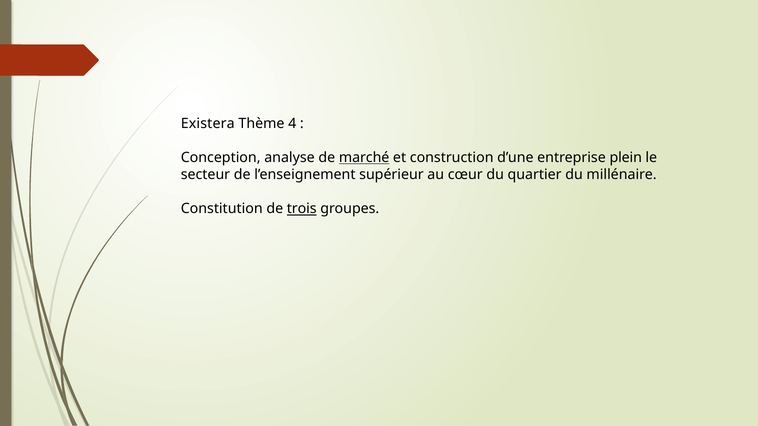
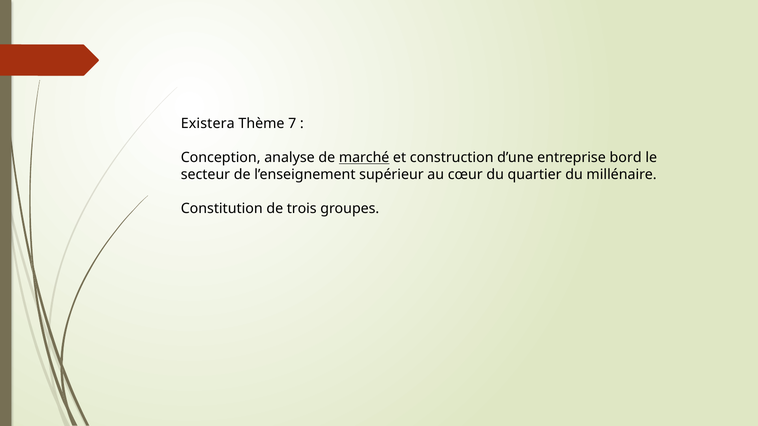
4: 4 -> 7 (292, 124)
plein: plein -> bord (626, 158)
trois underline: present -> none (302, 209)
